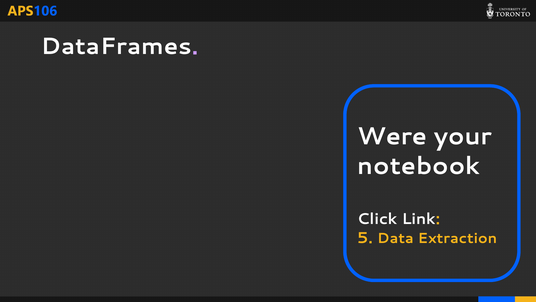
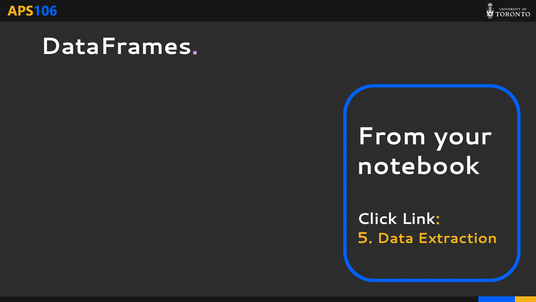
Were: Were -> From (392, 136)
